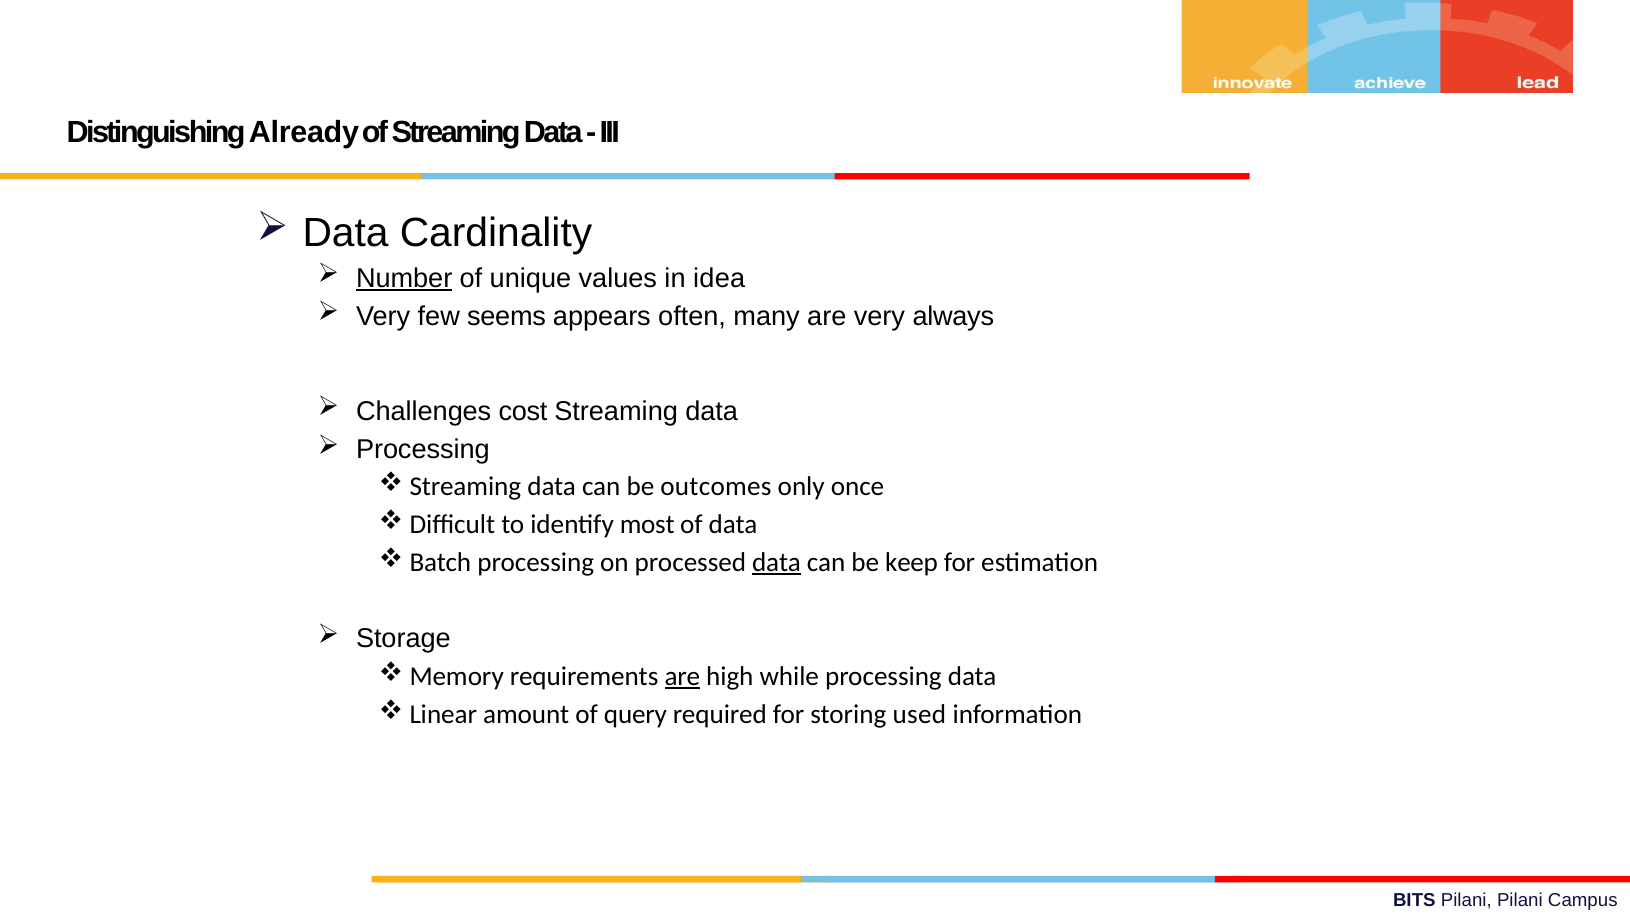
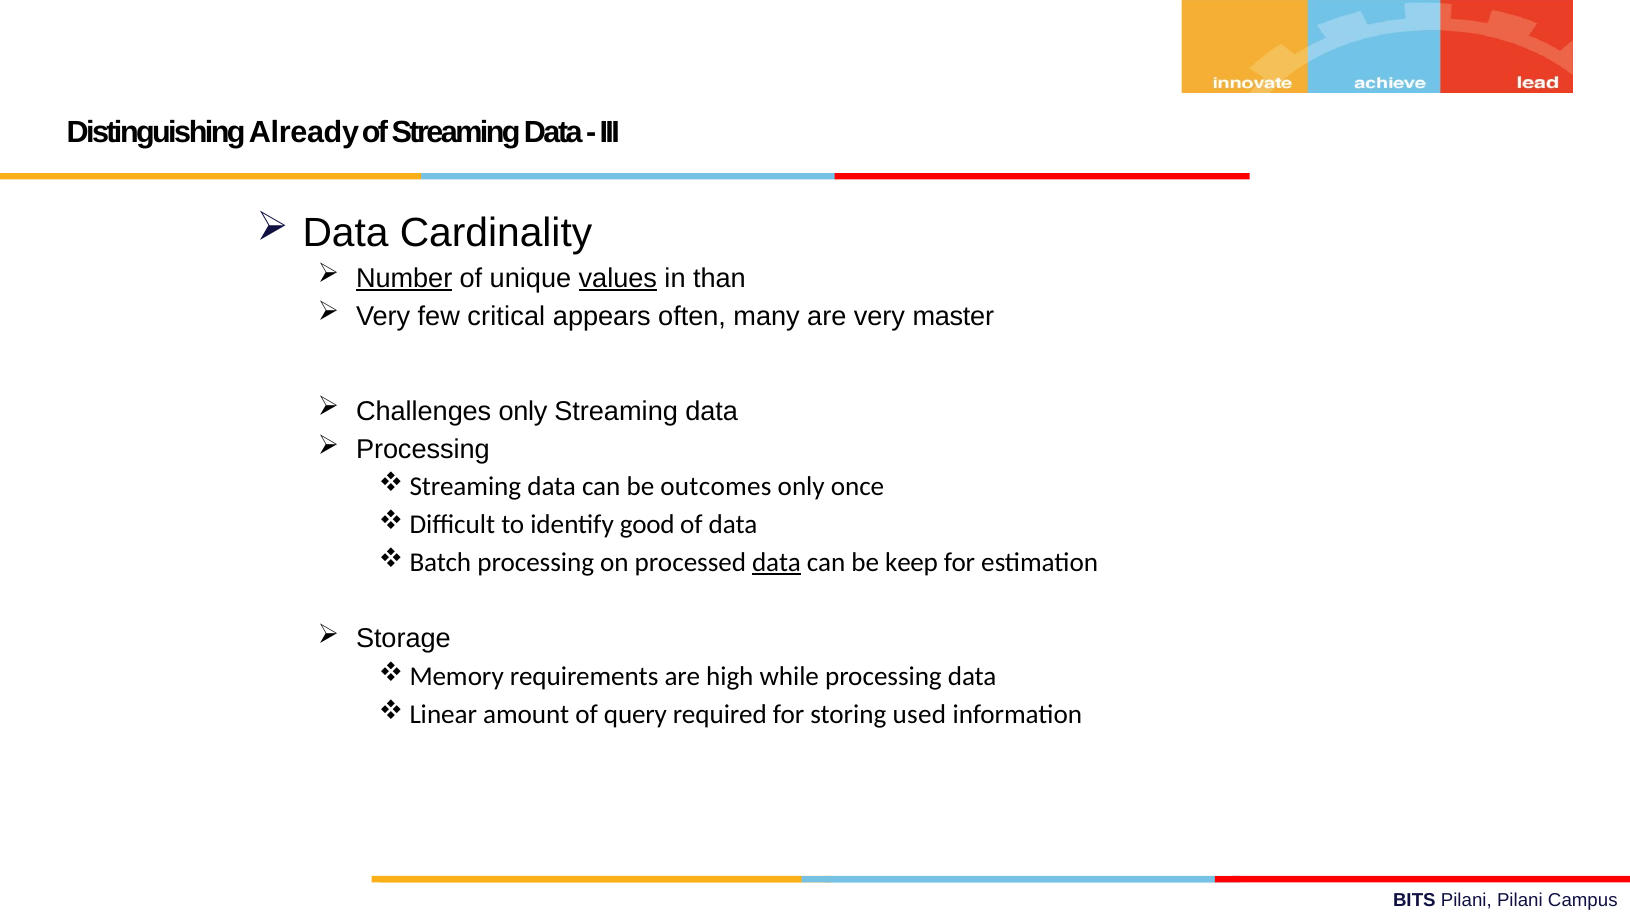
values underline: none -> present (618, 278)
idea: idea -> than (719, 278)
seems: seems -> critical (506, 316)
always: always -> master (953, 316)
Challenges cost: cost -> only (523, 411)
most: most -> good (647, 525)
are underline: present -> none (682, 676)
